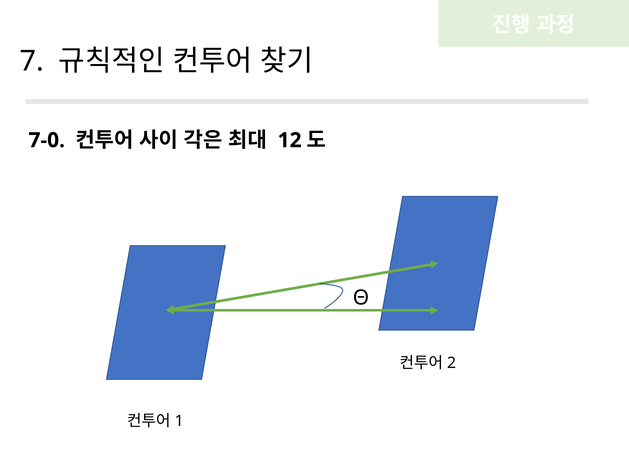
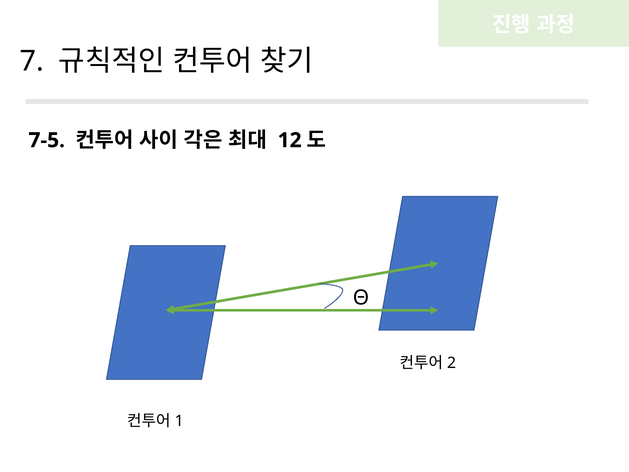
7-0: 7-0 -> 7-5 (47, 140)
